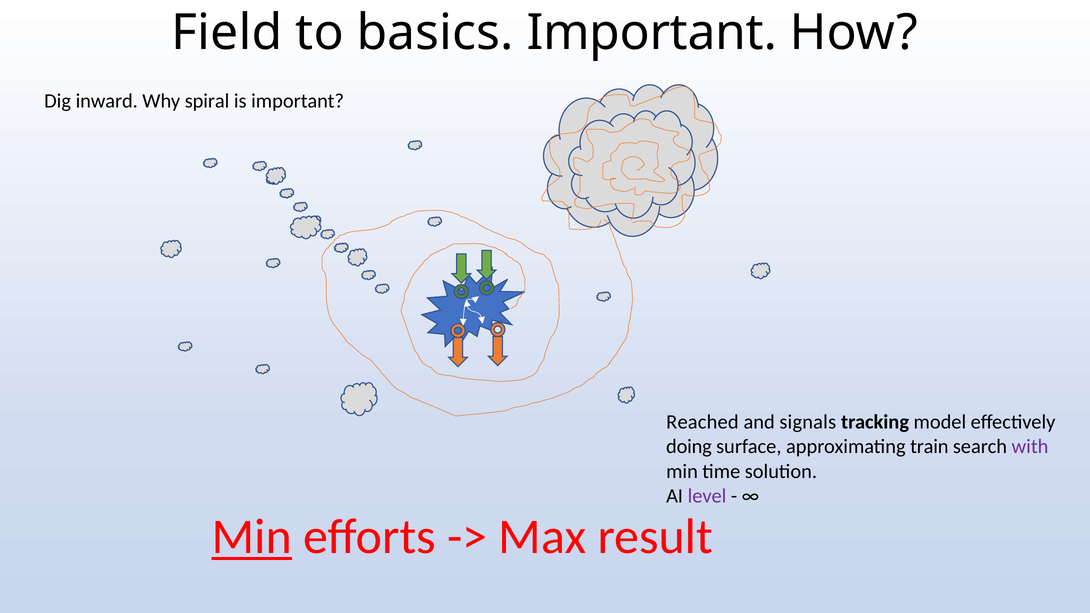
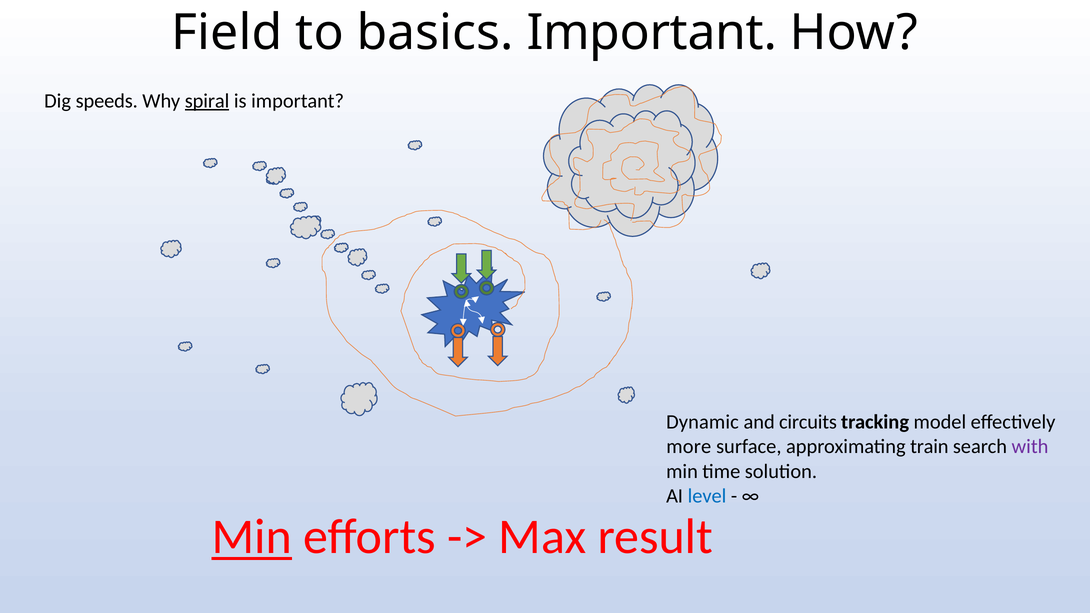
inward: inward -> speeds (107, 101)
spiral underline: none -> present (207, 101)
Reached: Reached -> Dynamic (703, 422)
signals: signals -> circuits (808, 422)
doing: doing -> more (689, 447)
level colour: purple -> blue (707, 496)
